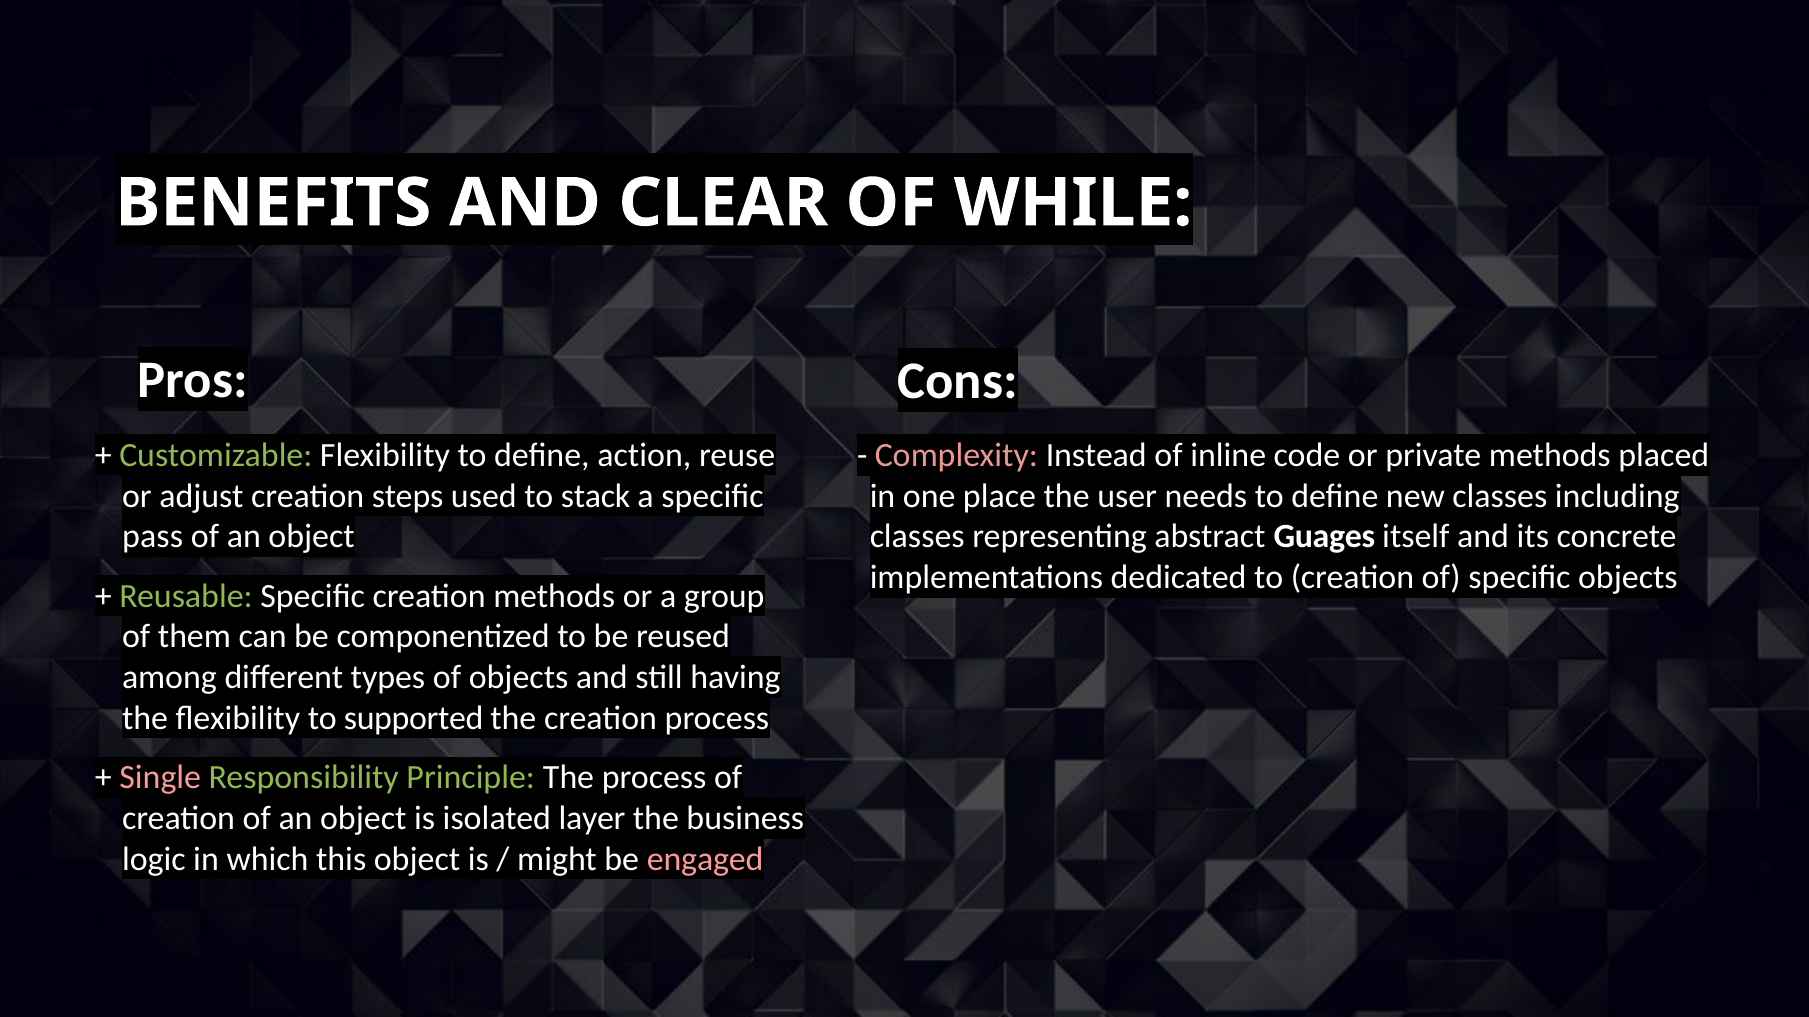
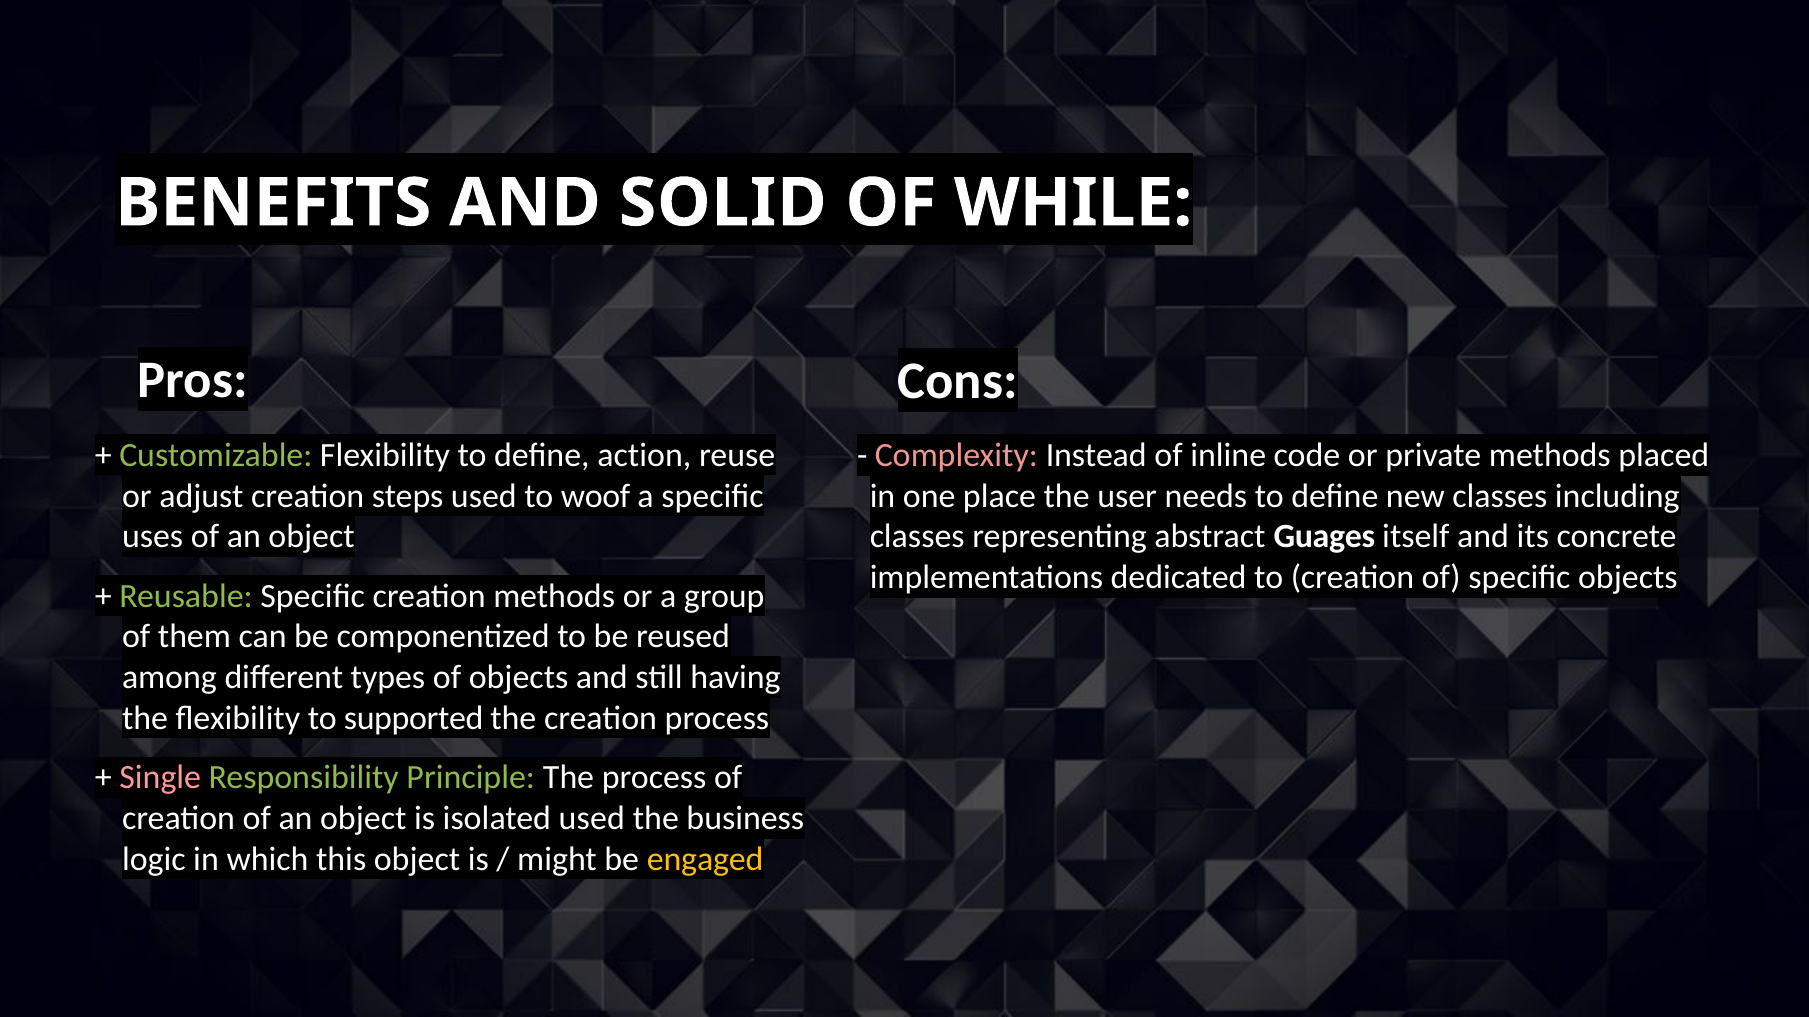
CLEAR: CLEAR -> SOLID (723, 203)
stack: stack -> woof (596, 496)
pass: pass -> uses (153, 537)
isolated layer: layer -> used (592, 819)
engaged colour: pink -> yellow (705, 859)
